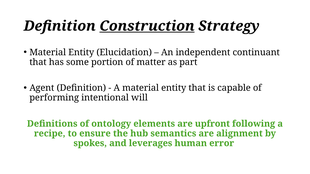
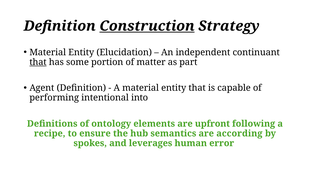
that underline: none -> present (38, 62)
will: will -> into (140, 98)
alignment: alignment -> according (239, 134)
